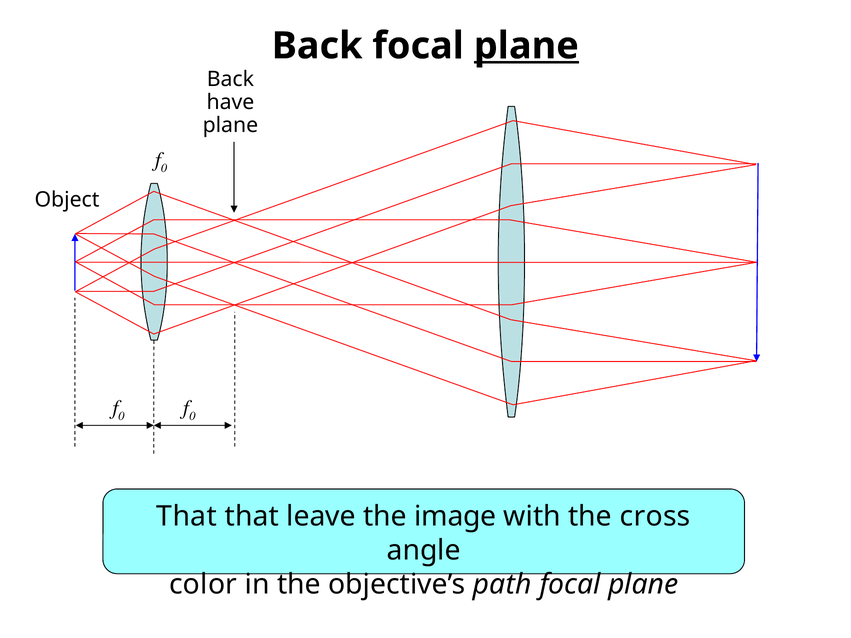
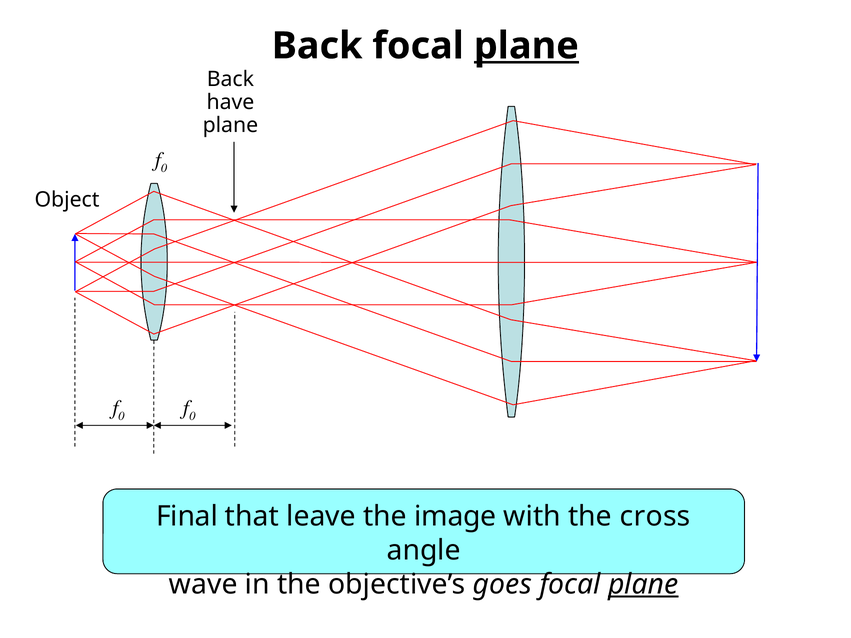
That: That -> Final (187, 517)
color: color -> wave (203, 585)
path: path -> goes (502, 585)
plane underline: none -> present (643, 585)
